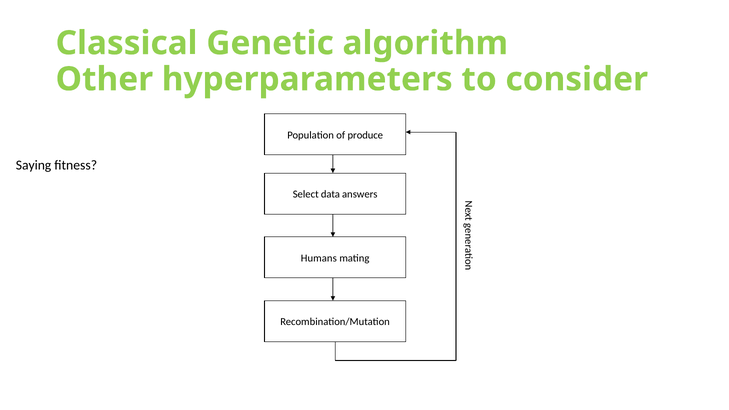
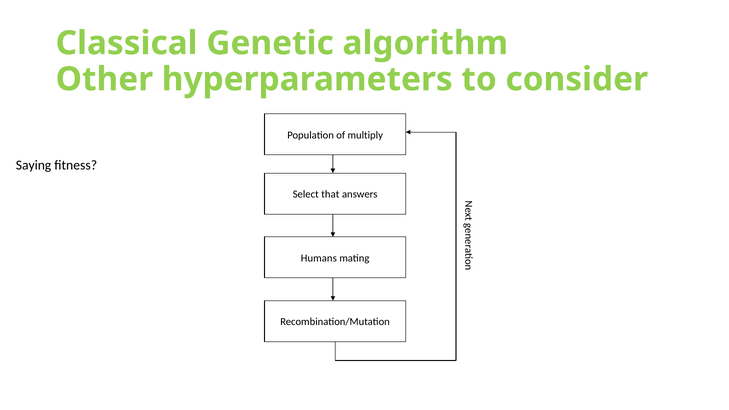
produce: produce -> multiply (365, 135)
data: data -> that (330, 194)
